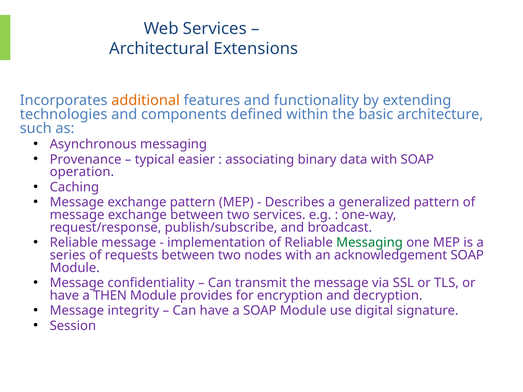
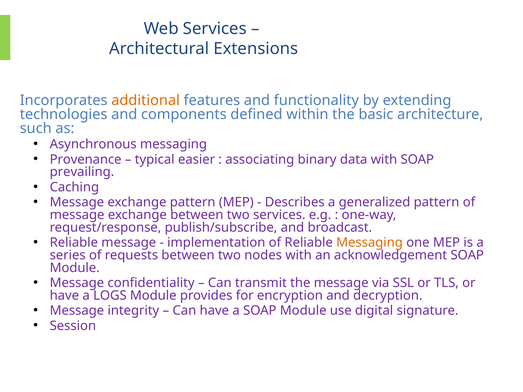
operation: operation -> prevailing (82, 172)
Messaging colour: green -> orange (370, 243)
THEN: THEN -> LOGS (110, 296)
